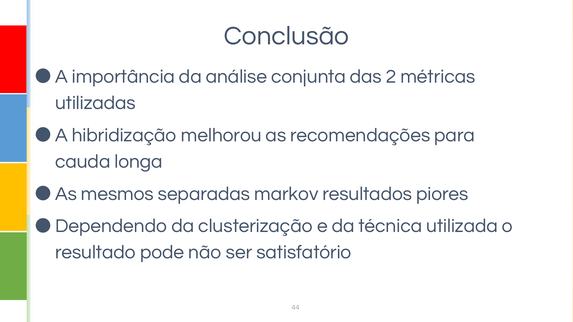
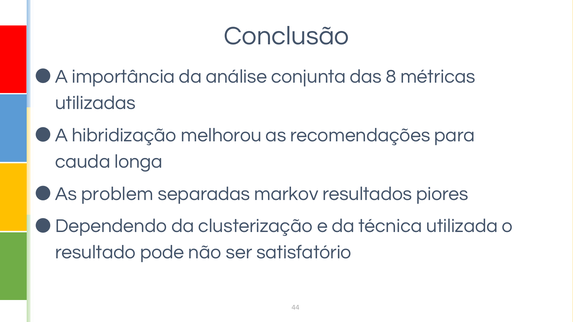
2: 2 -> 8 (391, 77)
mesmos: mesmos -> problem (117, 194)
